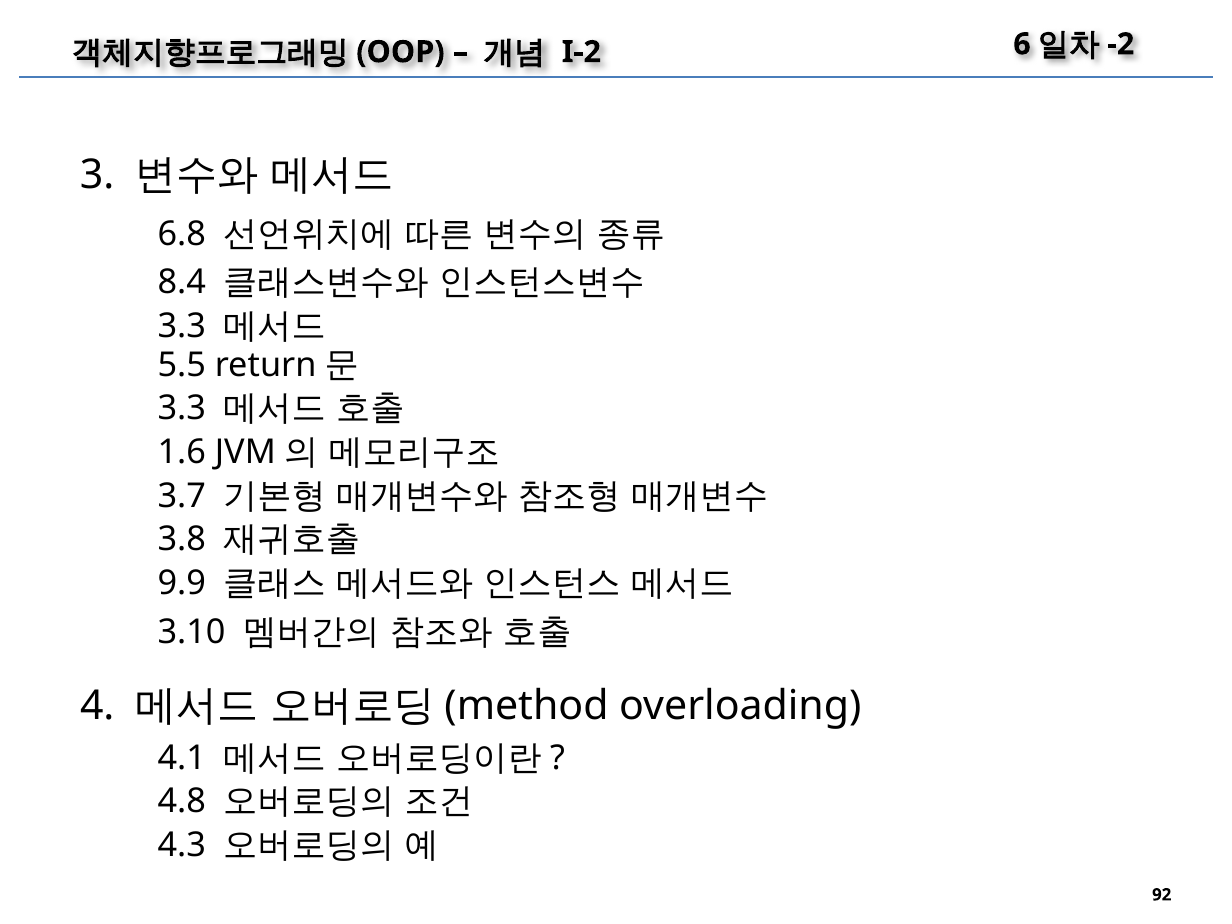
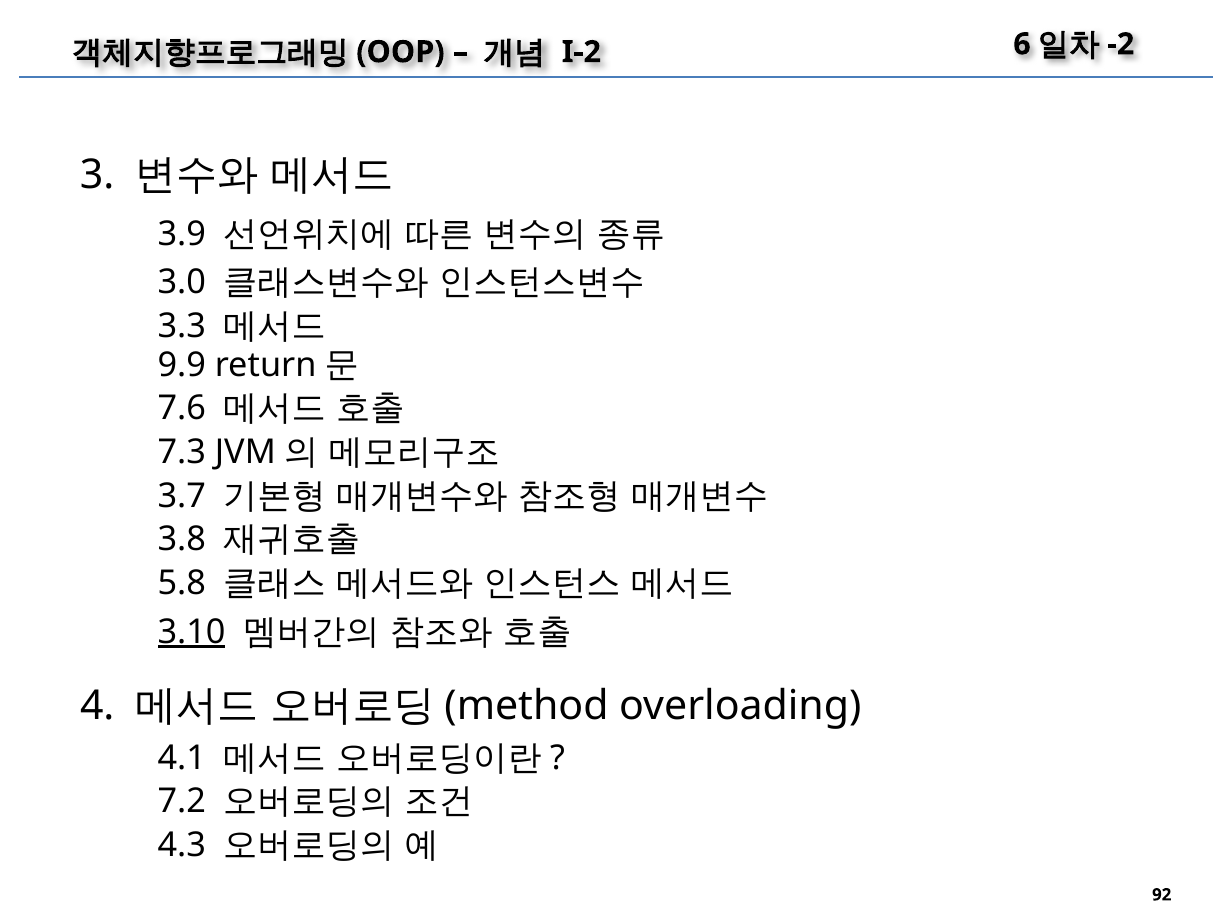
6.8: 6.8 -> 3.9 (182, 234)
8.4: 8.4 -> 3.0 (182, 282)
5.5: 5.5 -> 9.9 (182, 365)
3.3: 3.3 -> 7.6 (182, 409)
1.6: 1.6 -> 7.3 (182, 452)
9.9: 9.9 -> 5.8 (182, 583)
3.10 underline: none -> present (192, 632)
4.8: 4.8 -> 7.2 (182, 801)
